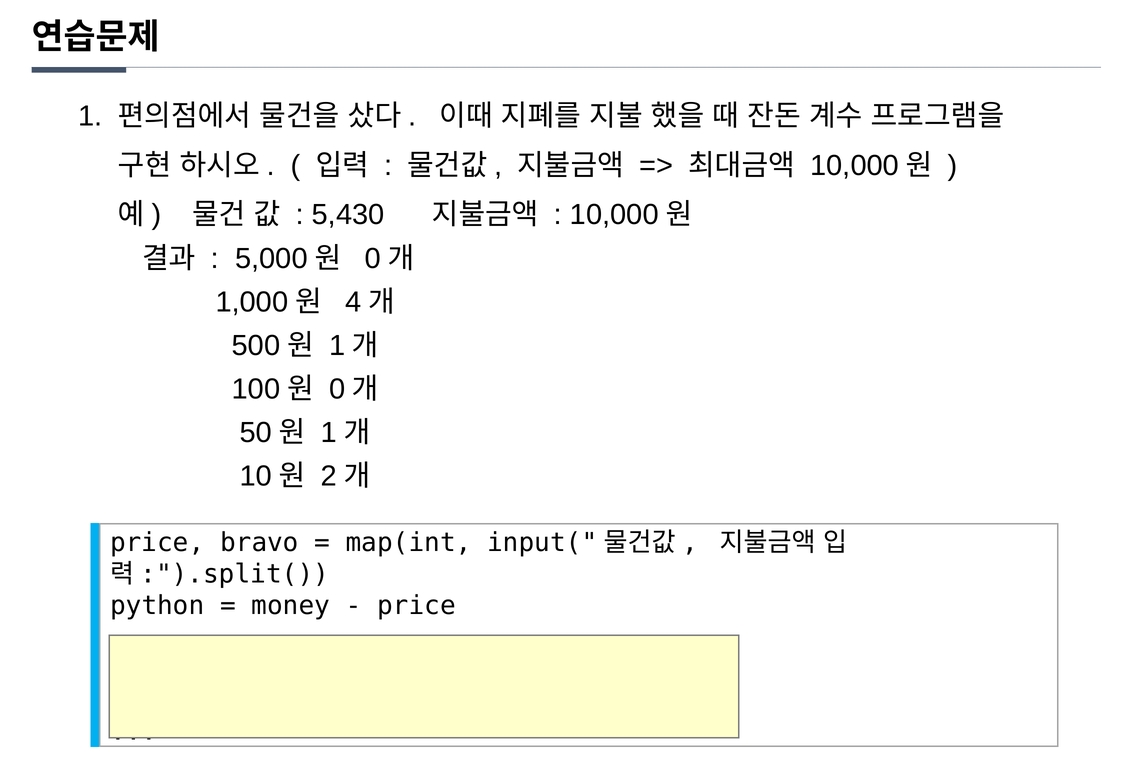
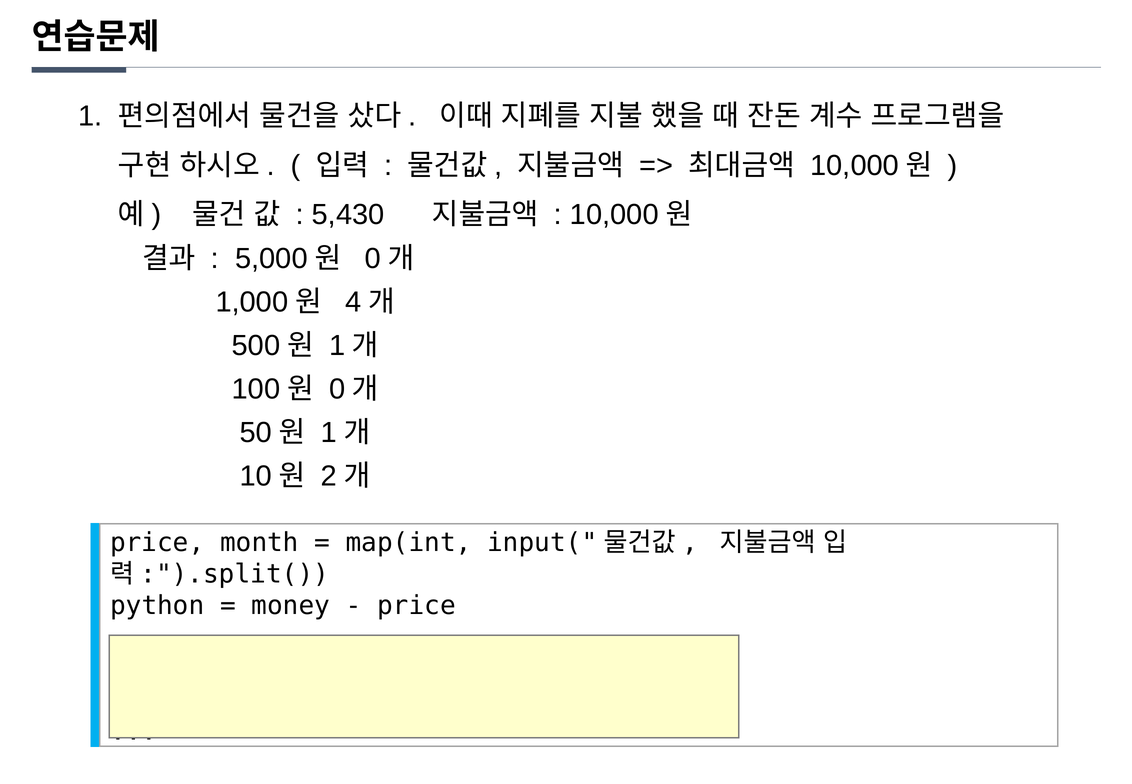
bravo: bravo -> month (259, 543)
